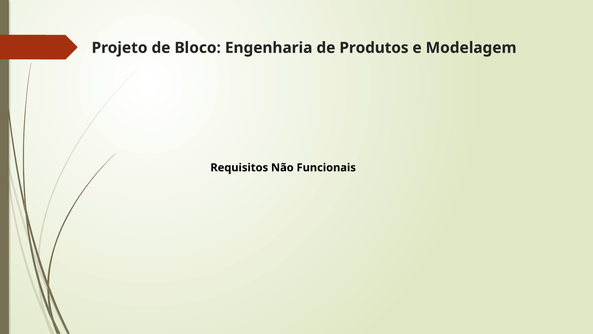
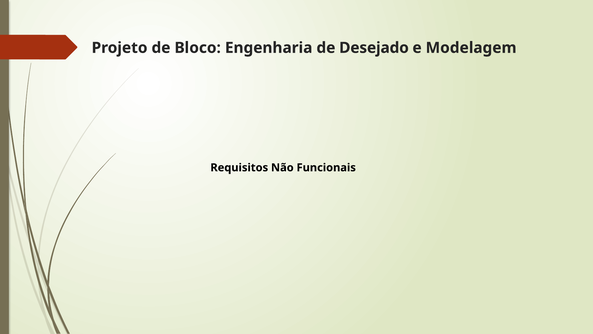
Produtos: Produtos -> Desejado (374, 48)
